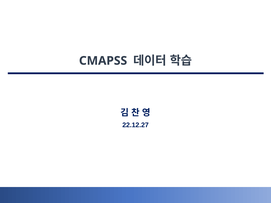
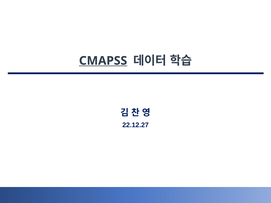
CMAPSS underline: none -> present (103, 61)
